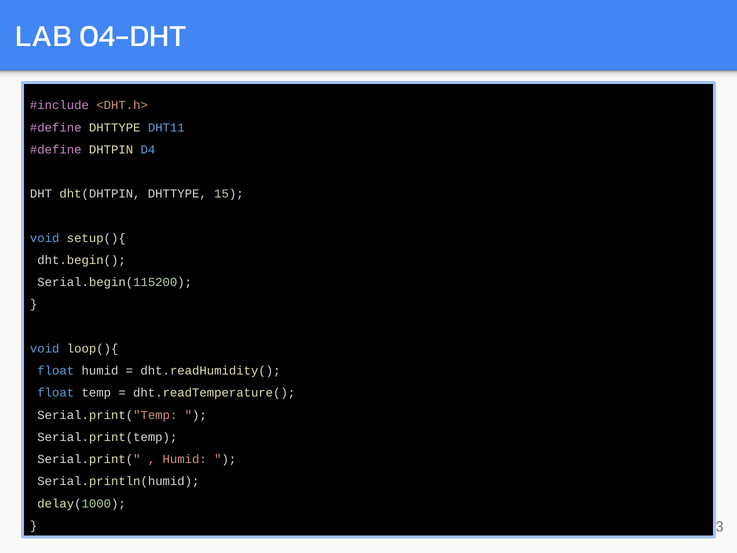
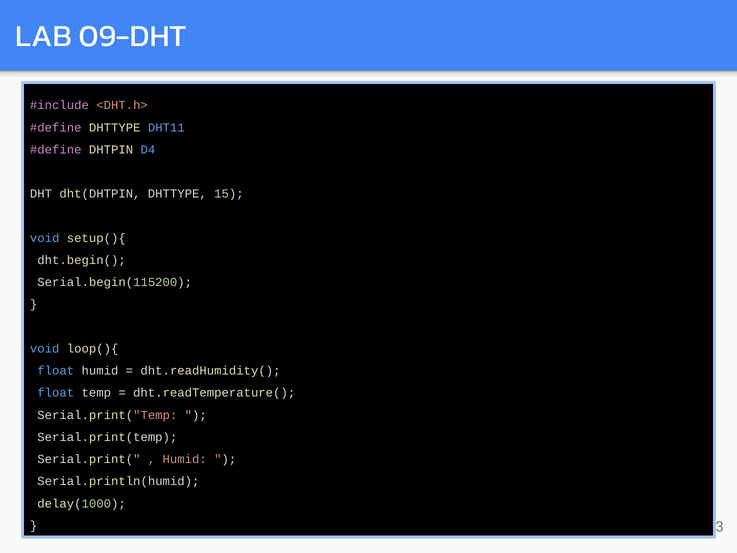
04-DHT: 04-DHT -> 09-DHT (133, 36)
